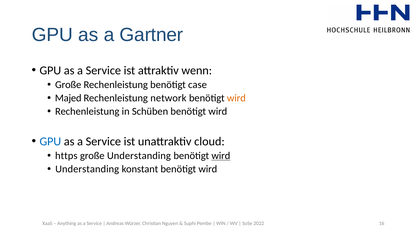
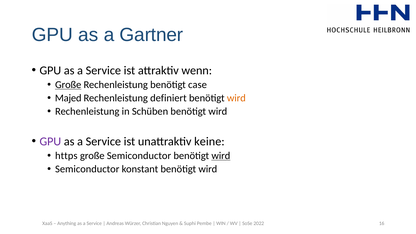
Große underline: none -> present (68, 85)
network: network -> definiert (168, 98)
GPU colour: blue -> purple (50, 141)
cloud: cloud -> keine (209, 141)
große Understanding: Understanding -> Semiconductor (139, 156)
Understanding: Understanding -> Semiconductor (87, 169)
